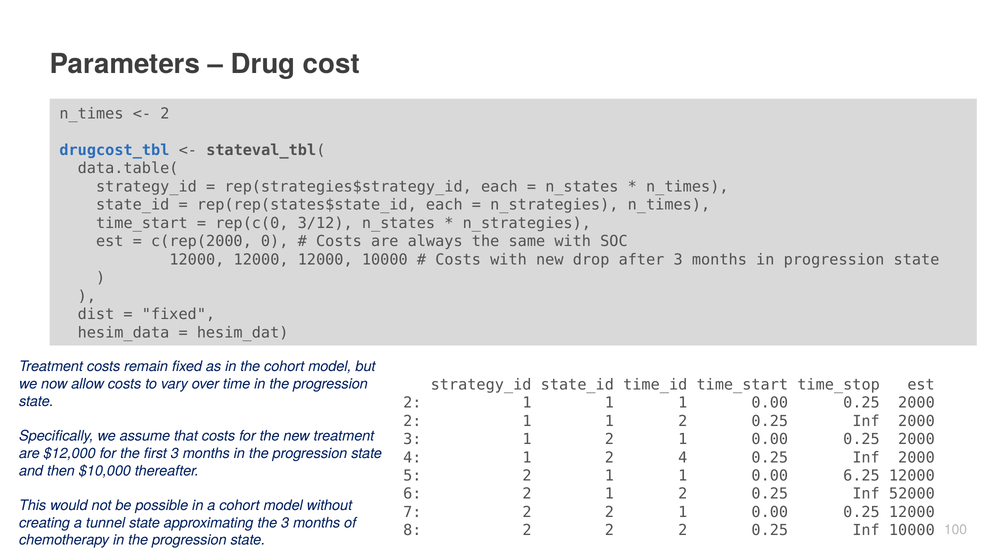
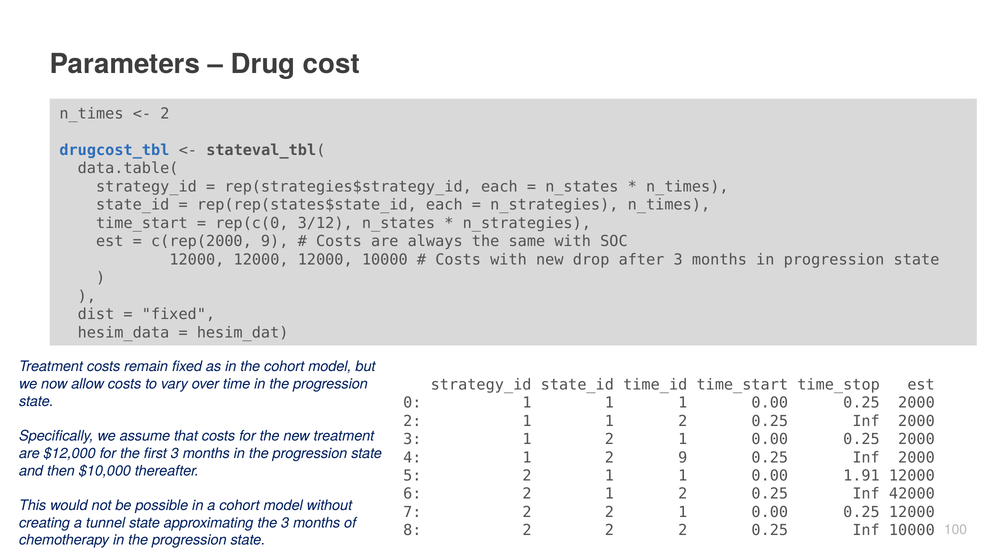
c(rep(2000 0: 0 -> 9 (275, 241)
2: 2 -> 0 (412, 403)
2 4: 4 -> 9 (683, 458)
6.25: 6.25 -> 1.91 (861, 476)
52000: 52000 -> 42000 (912, 494)
